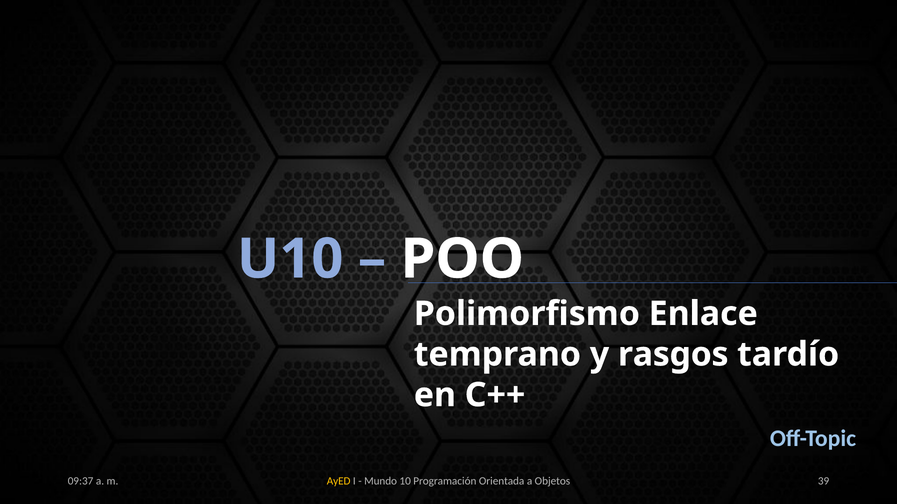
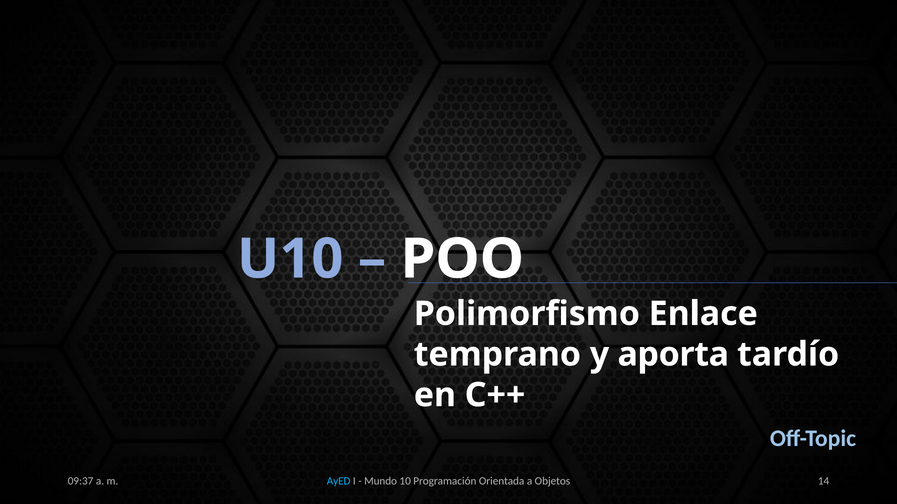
rasgos: rasgos -> aporta (673, 355)
AyED colour: yellow -> light blue (339, 482)
39: 39 -> 14 (824, 482)
